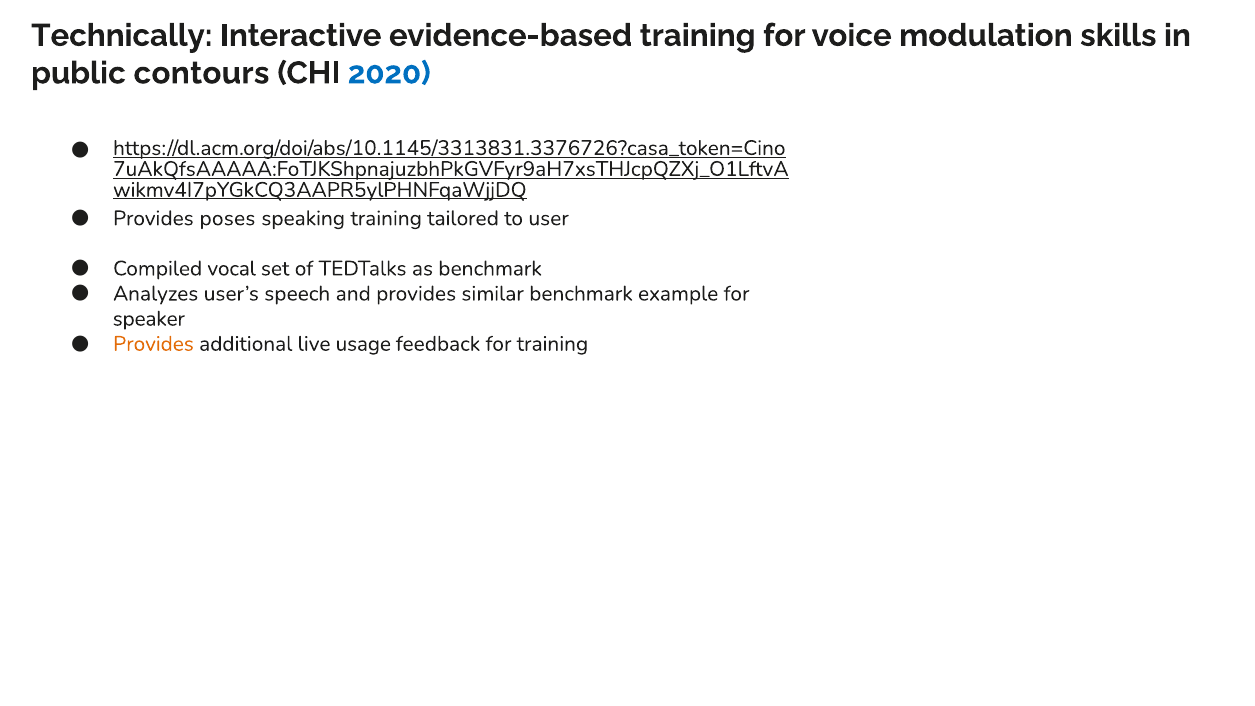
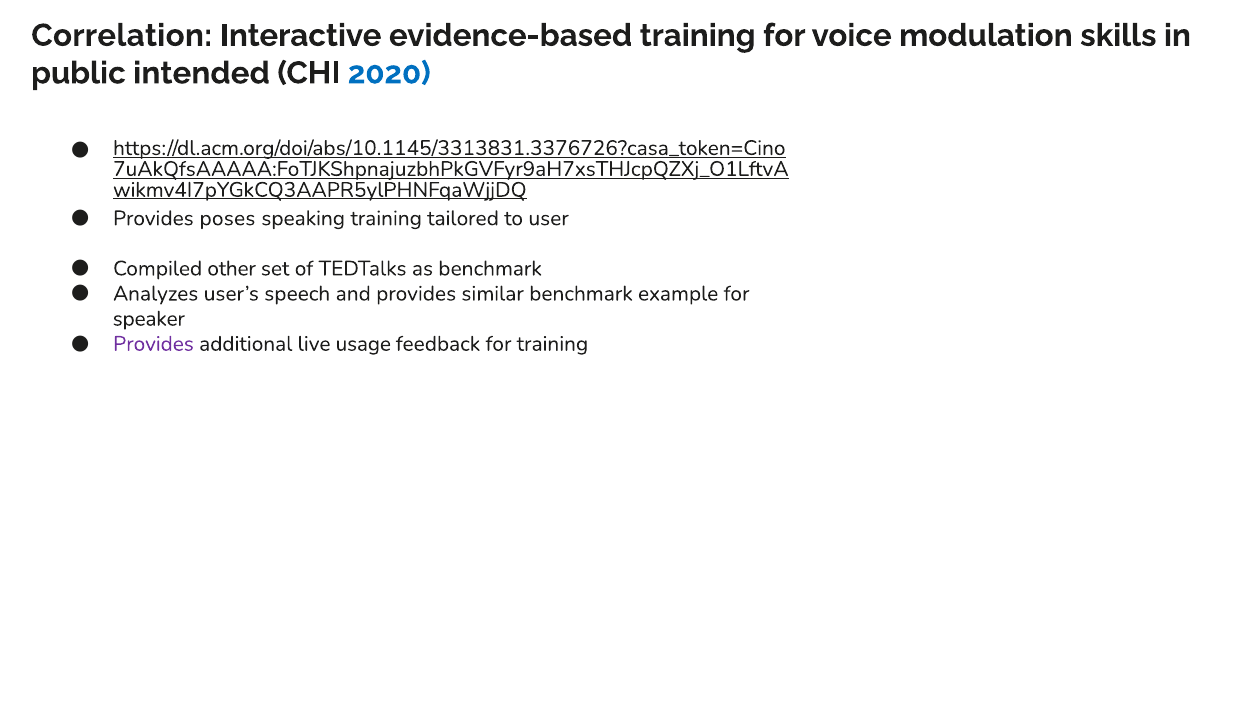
Technically: Technically -> Correlation (122, 35)
contours: contours -> intended (202, 73)
vocal: vocal -> other (232, 269)
Provides colour: orange -> purple (153, 344)
